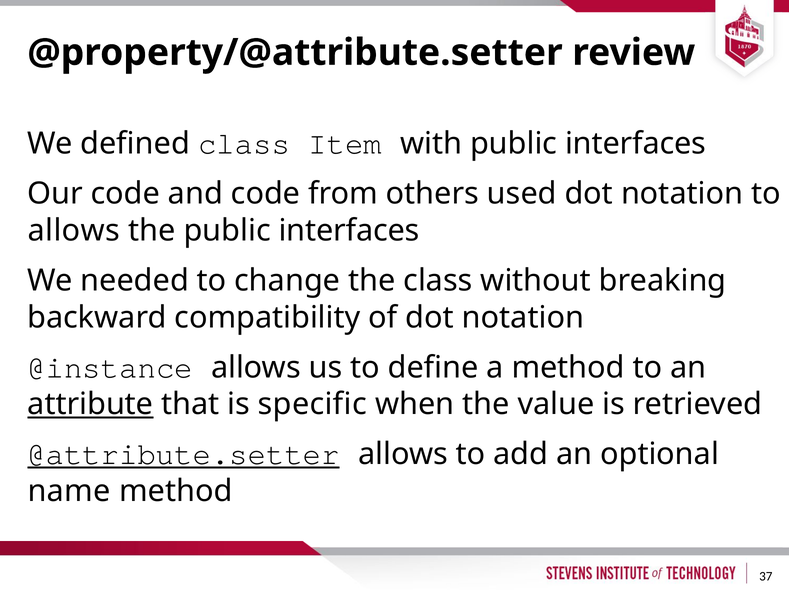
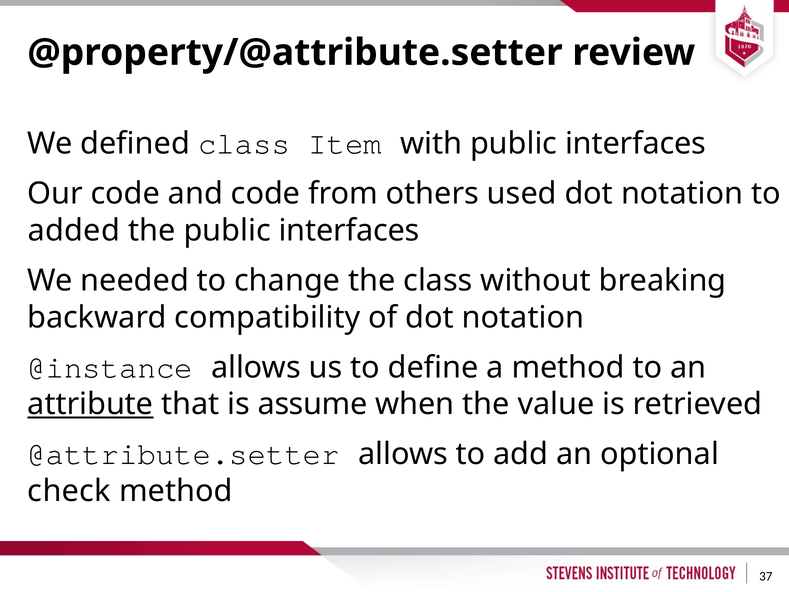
allows: allows -> added (74, 231)
specific: specific -> assume (313, 404)
@attribute.setter underline: present -> none (184, 454)
name: name -> check (69, 491)
